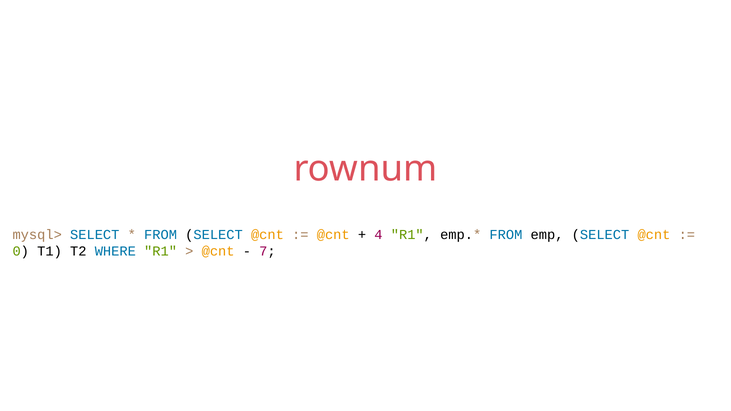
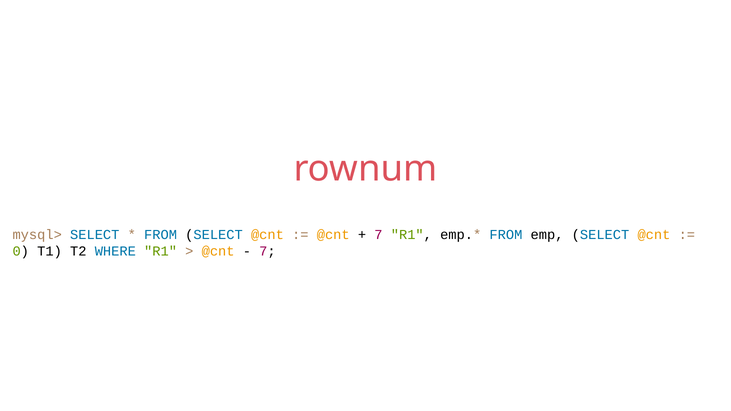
4: 4 -> 7 (378, 235)
